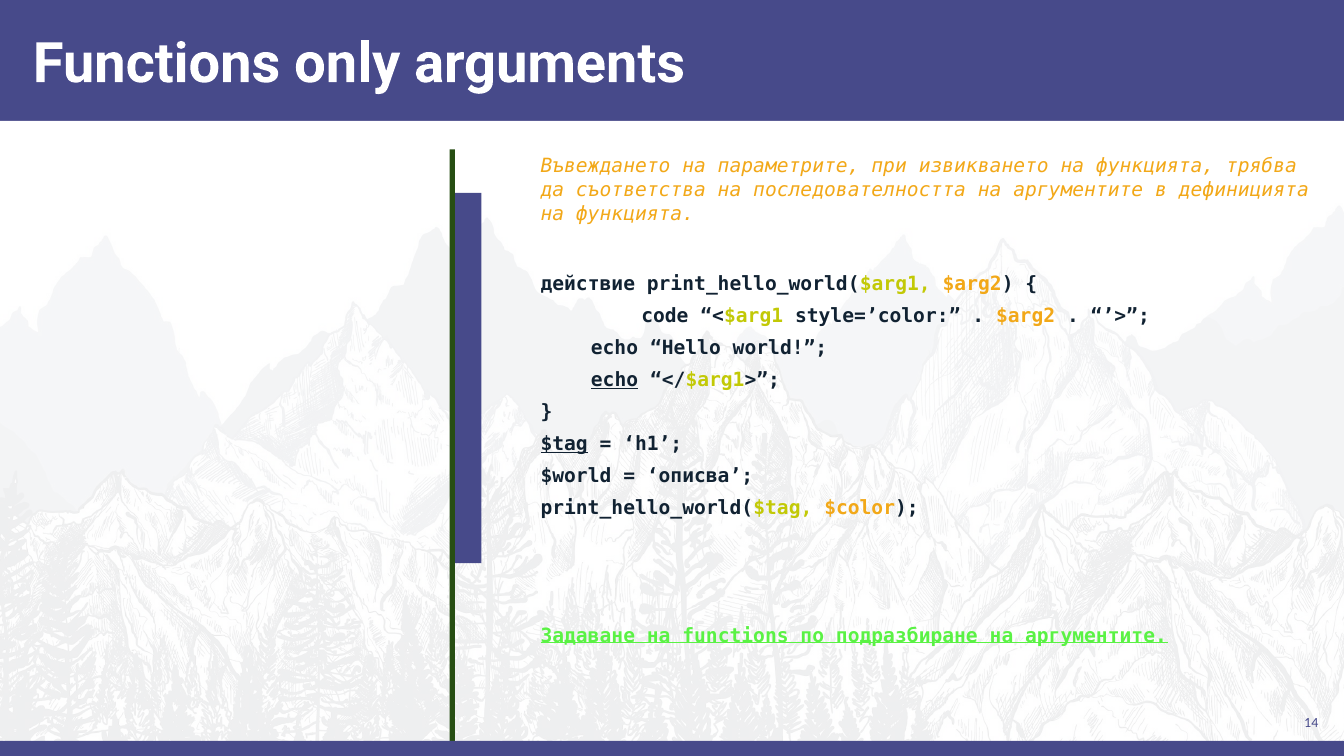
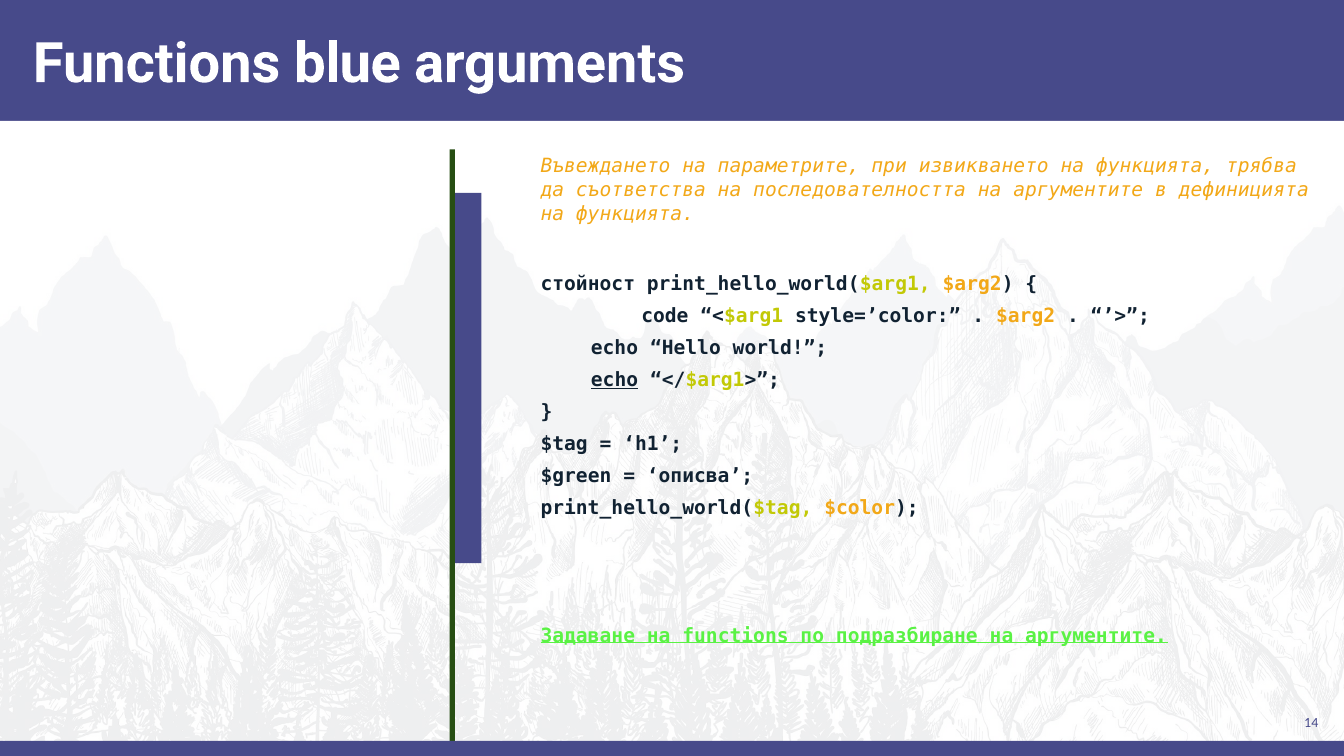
only: only -> blue (347, 64)
действие: действие -> стойност (588, 284)
$tag underline: present -> none (564, 444)
$world: $world -> $green (576, 476)
